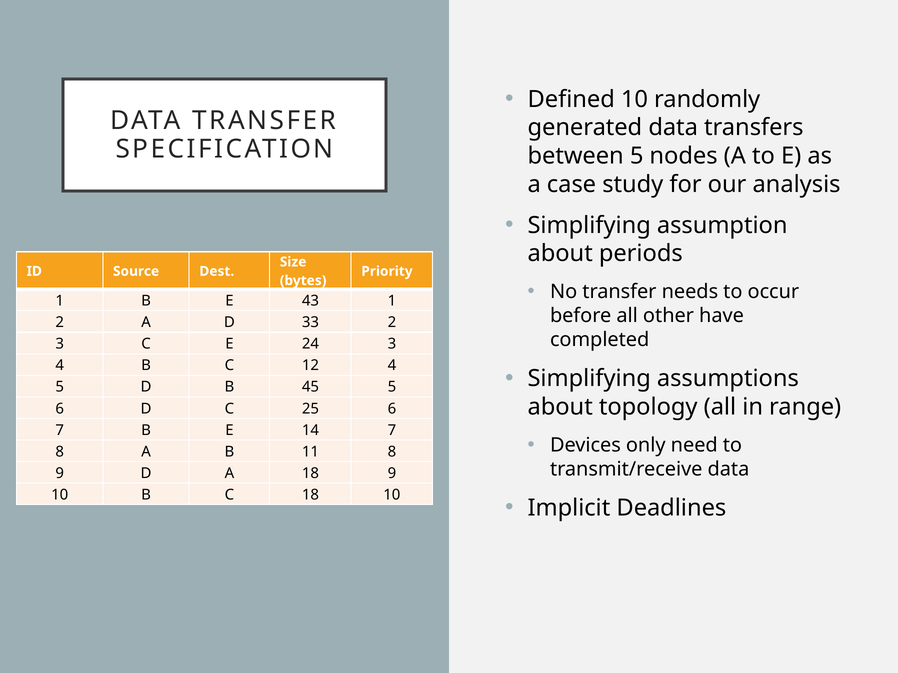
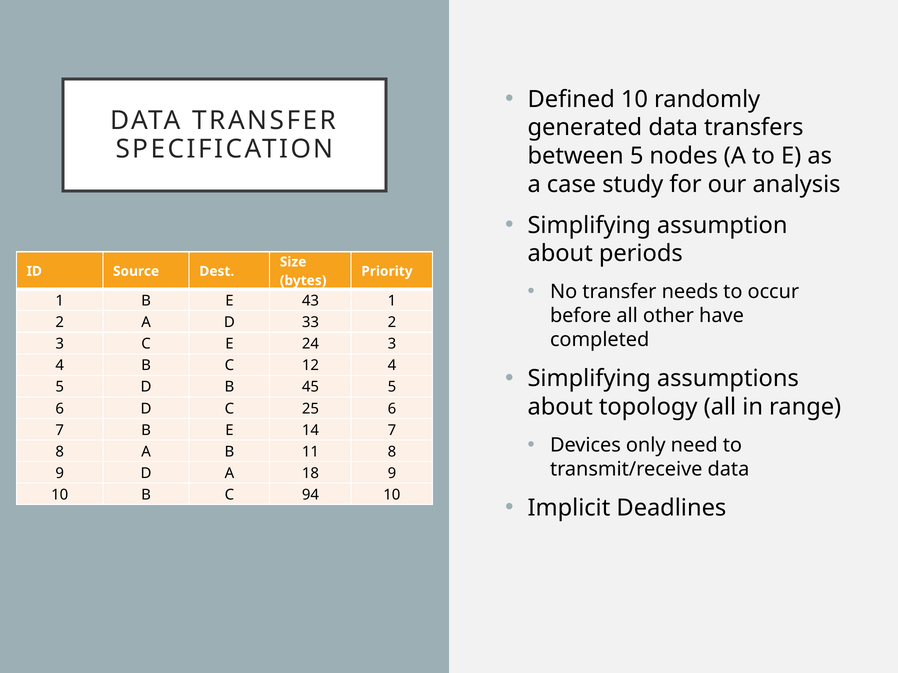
C 18: 18 -> 94 (310, 495)
